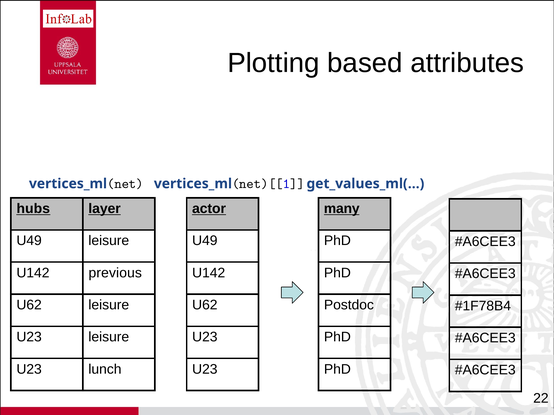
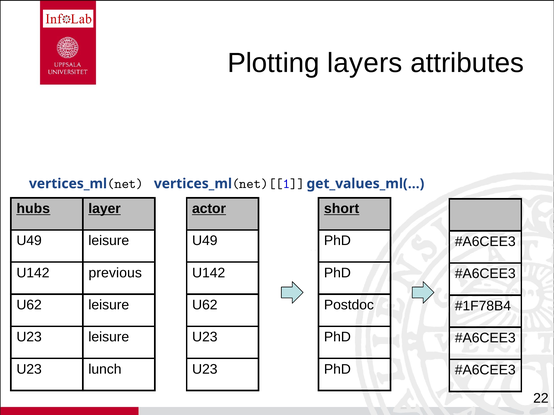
based: based -> layers (365, 63)
many: many -> short (342, 209)
